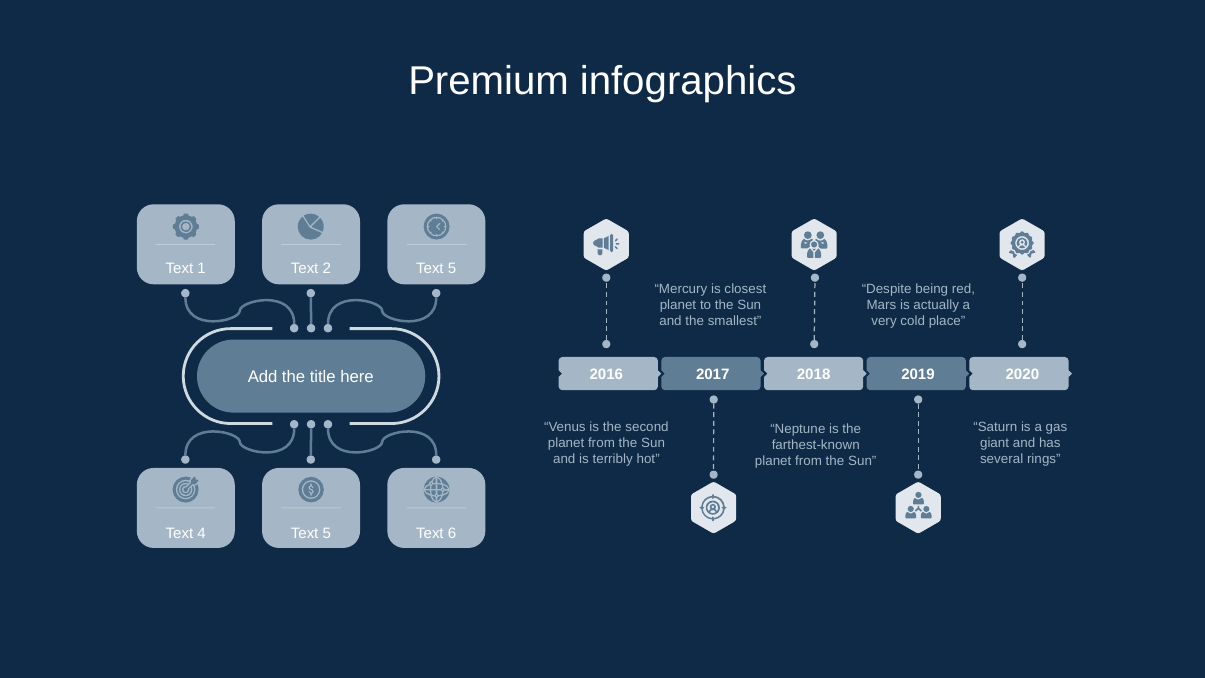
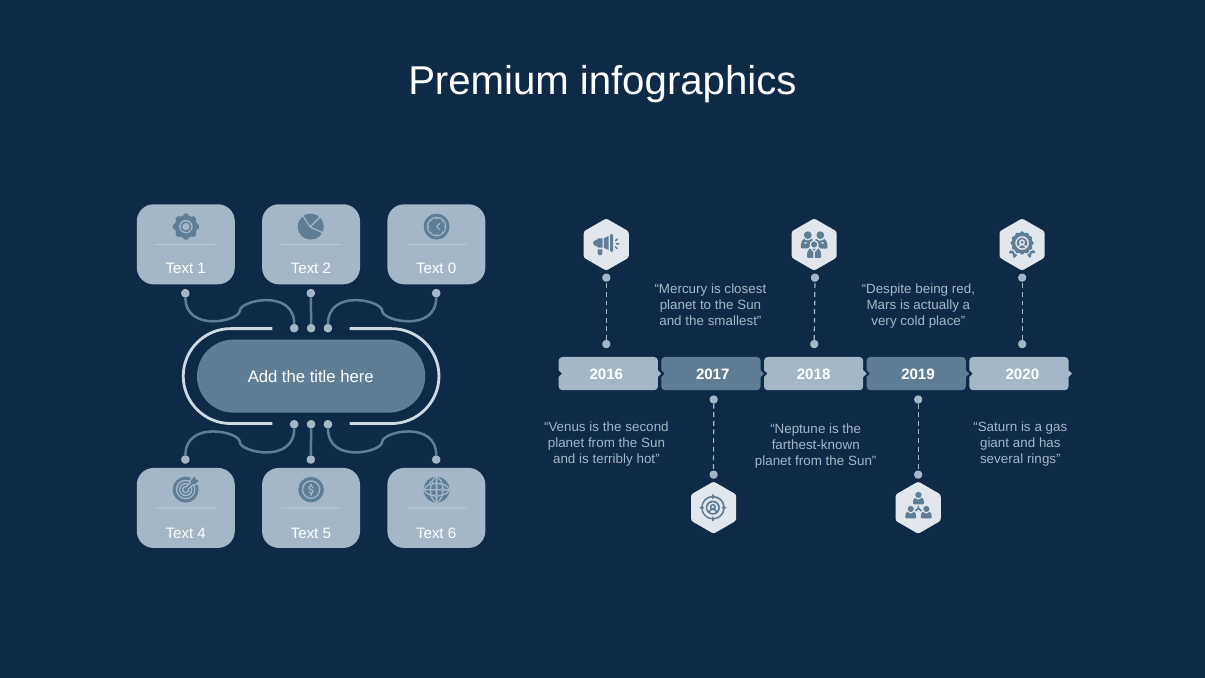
2 Text 5: 5 -> 0 (452, 268)
